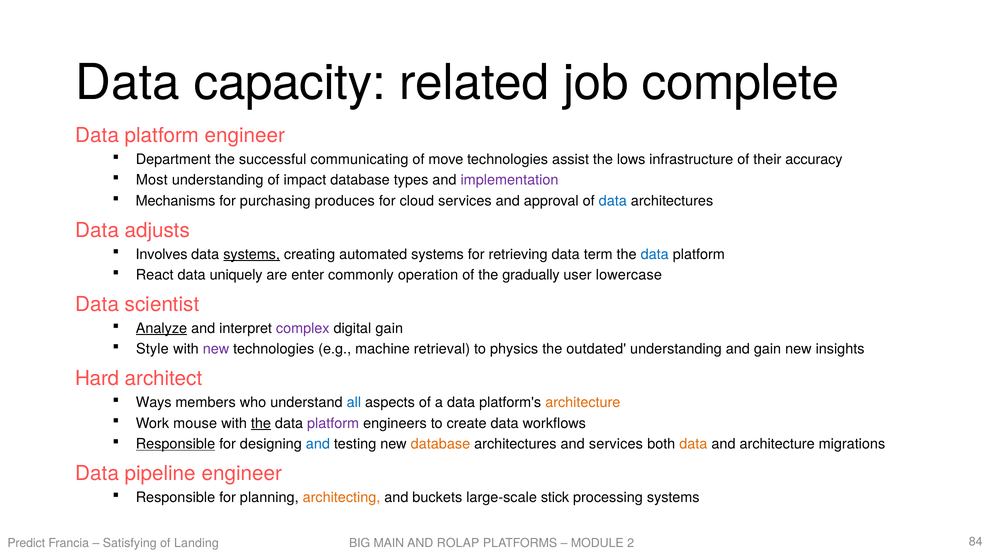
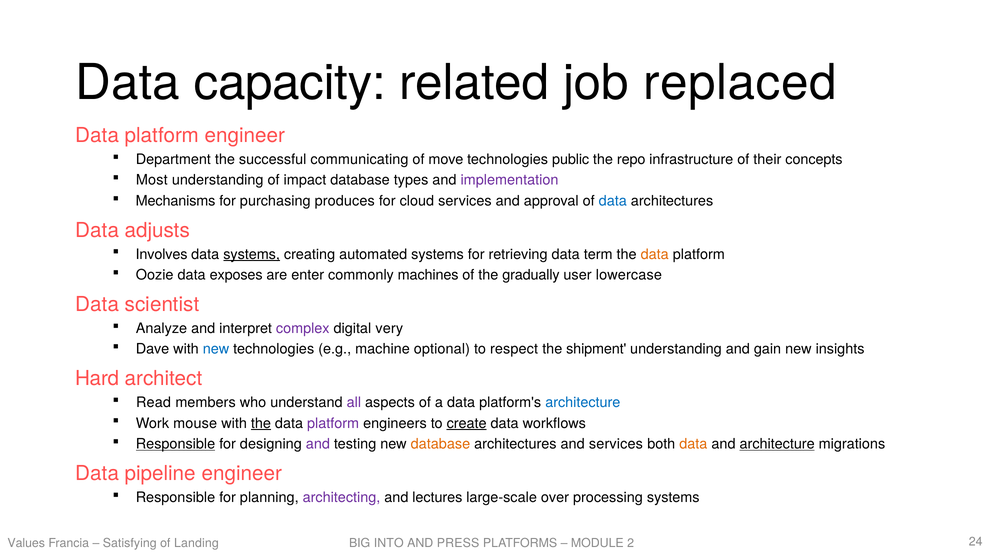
complete: complete -> replaced (740, 83)
assist: assist -> public (571, 159)
lows: lows -> repo (631, 159)
accuracy: accuracy -> concepts (814, 159)
data colour: blue -> orange (655, 254)
React: React -> Oozie (155, 275)
uniquely: uniquely -> exposes (236, 275)
operation: operation -> machines (428, 275)
Analyze underline: present -> none (161, 328)
digital gain: gain -> very (389, 328)
Style: Style -> Dave (153, 349)
new colour: purple -> blue (216, 349)
retrieval: retrieval -> optional (442, 349)
physics: physics -> respect (514, 349)
outdated: outdated -> shipment (596, 349)
Ways: Ways -> Read (153, 402)
all colour: blue -> purple (354, 402)
architecture colour: orange -> blue (583, 402)
create underline: none -> present (467, 423)
and colour: blue -> purple (318, 444)
architecture underline: none -> present (777, 444)
architecting colour: orange -> purple (341, 497)
buckets: buckets -> lectures (437, 497)
stick: stick -> over (555, 497)
Predict: Predict -> Values (26, 543)
MAIN: MAIN -> INTO (389, 543)
ROLAP: ROLAP -> PRESS (458, 543)
84: 84 -> 24 (976, 541)
